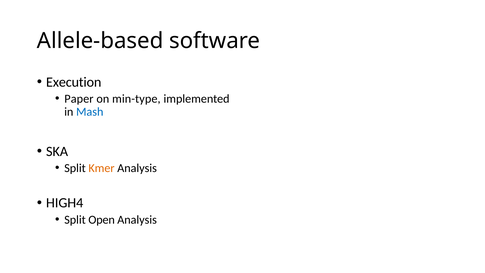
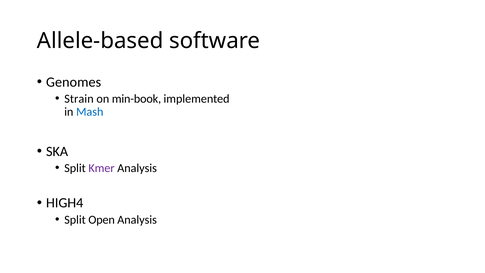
Execution: Execution -> Genomes (74, 82)
Paper: Paper -> Strain (79, 99)
min-type: min-type -> min-book (136, 99)
Kmer colour: orange -> purple (102, 168)
